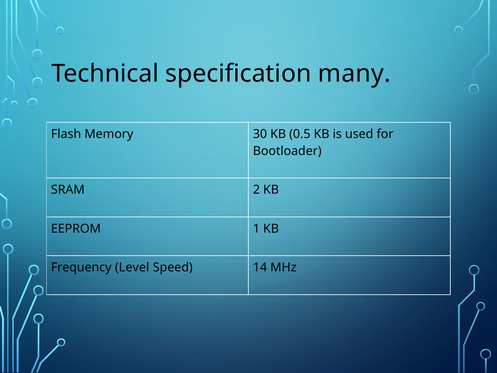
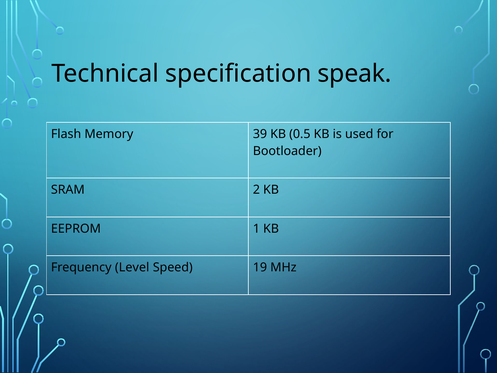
many: many -> speak (355, 74)
30: 30 -> 39 (260, 134)
14: 14 -> 19 (260, 267)
